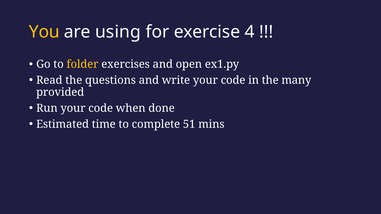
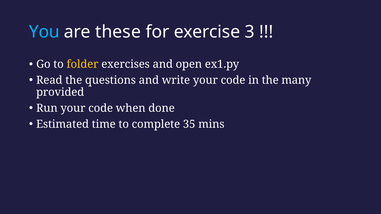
You colour: yellow -> light blue (44, 32)
using: using -> these (118, 32)
4: 4 -> 3 (250, 32)
51: 51 -> 35 (189, 124)
